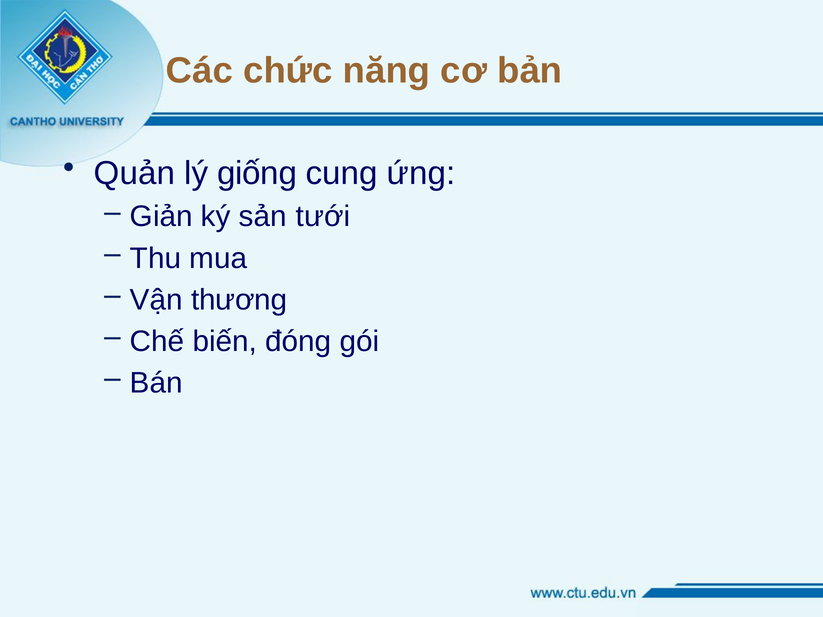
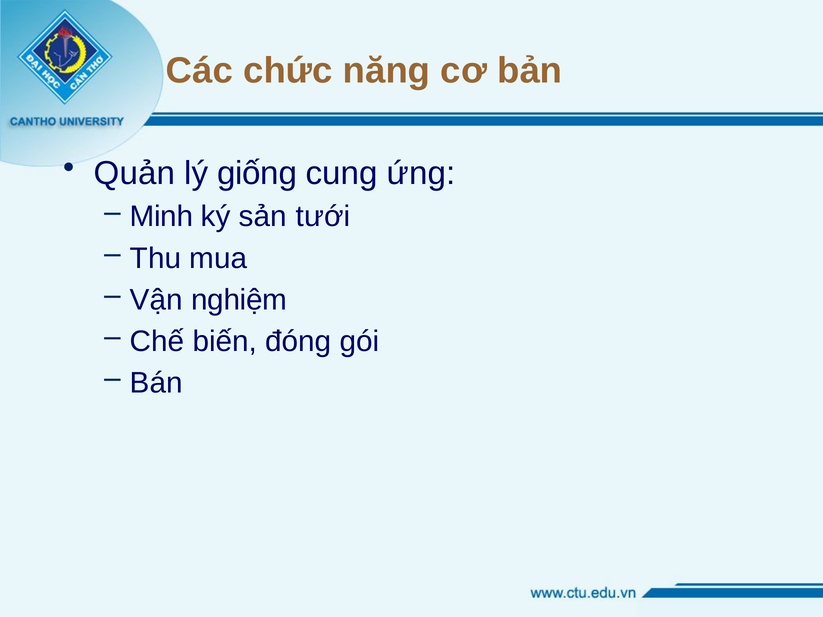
Giản: Giản -> Minh (161, 217)
thương: thương -> nghiệm (239, 300)
